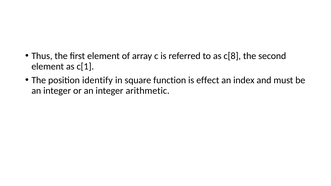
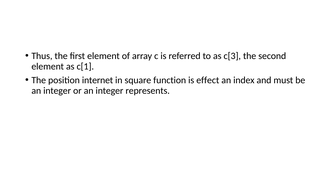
c[8: c[8 -> c[3 (232, 56)
identify: identify -> internet (98, 80)
arithmetic: arithmetic -> represents (148, 91)
